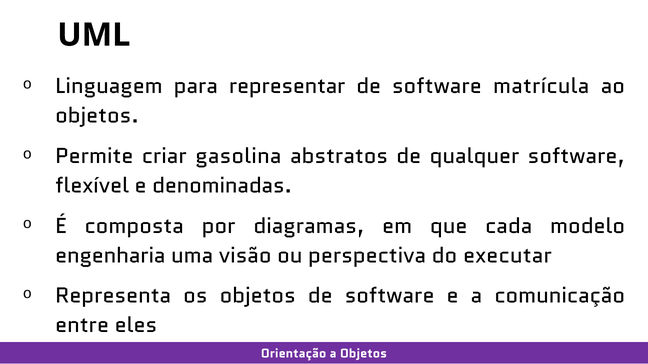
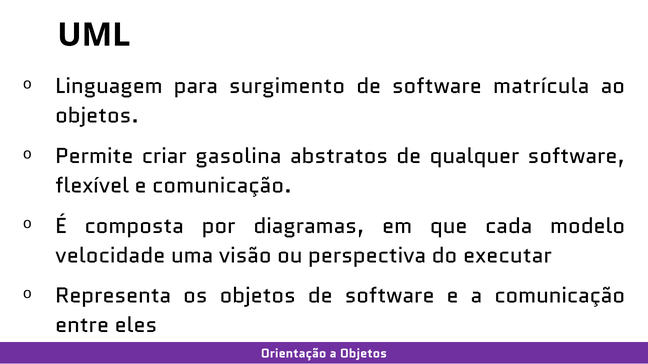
representar: representar -> surgimento (287, 86)
e denominadas: denominadas -> comunicação (222, 186)
engenharia: engenharia -> velocidade (110, 256)
